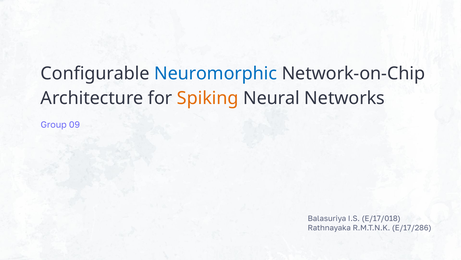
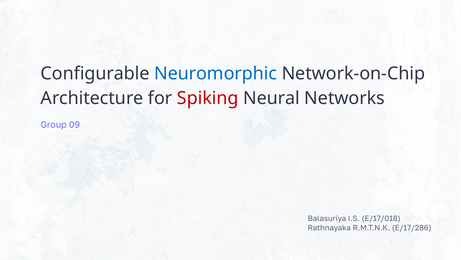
Spiking colour: orange -> red (208, 98)
